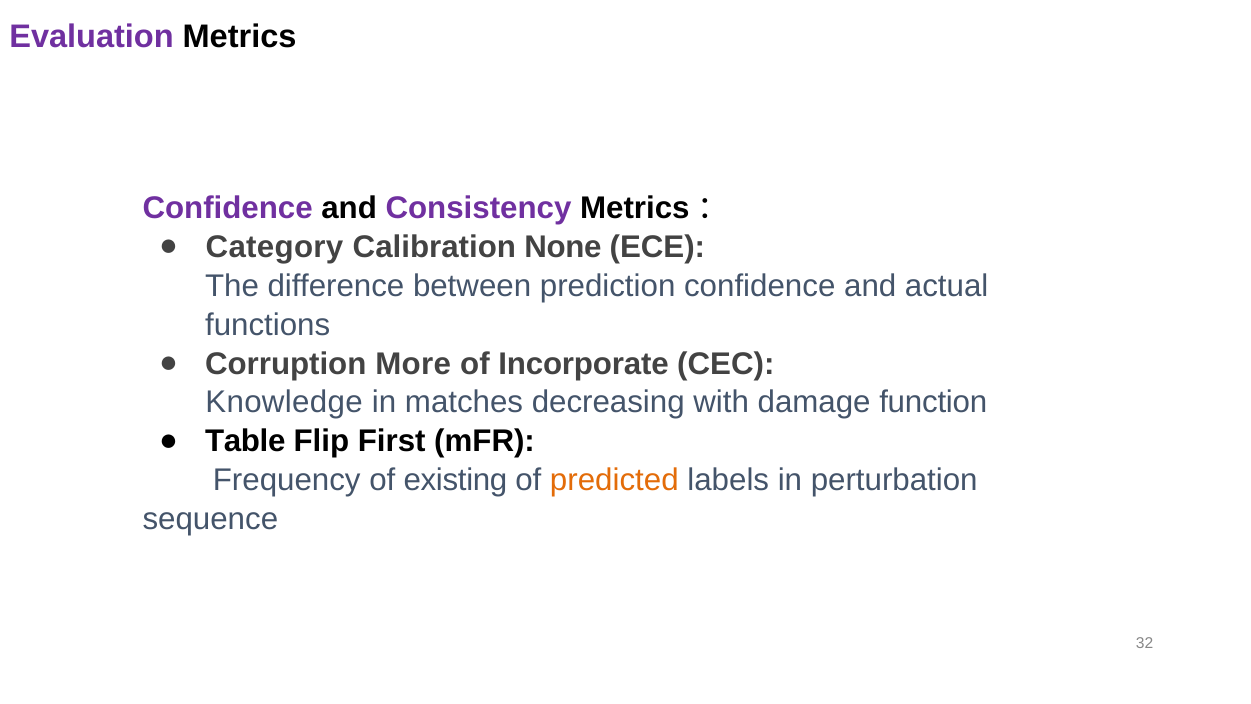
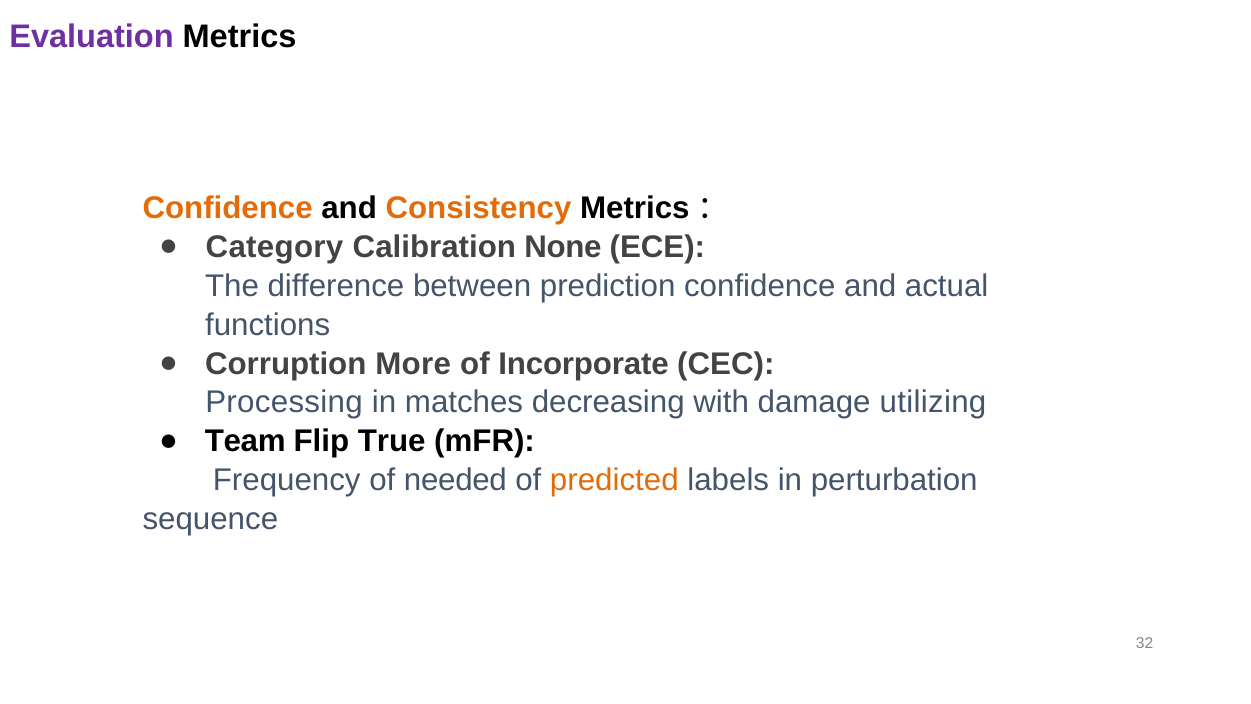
Confidence colour: purple -> orange (228, 208)
Consistency colour: purple -> orange (479, 208)
Knowledge: Knowledge -> Processing (284, 402)
function: function -> utilizing (933, 402)
Table: Table -> Team (245, 441)
First: First -> True (392, 441)
existing: existing -> needed (455, 480)
